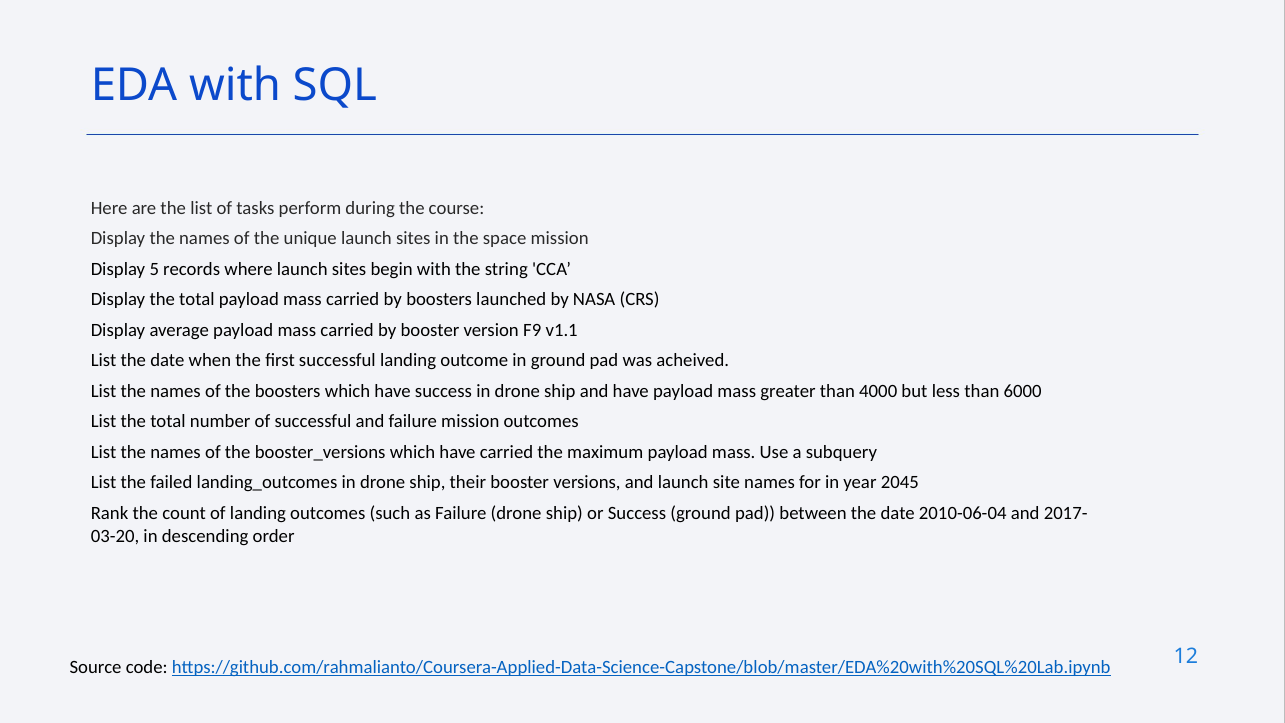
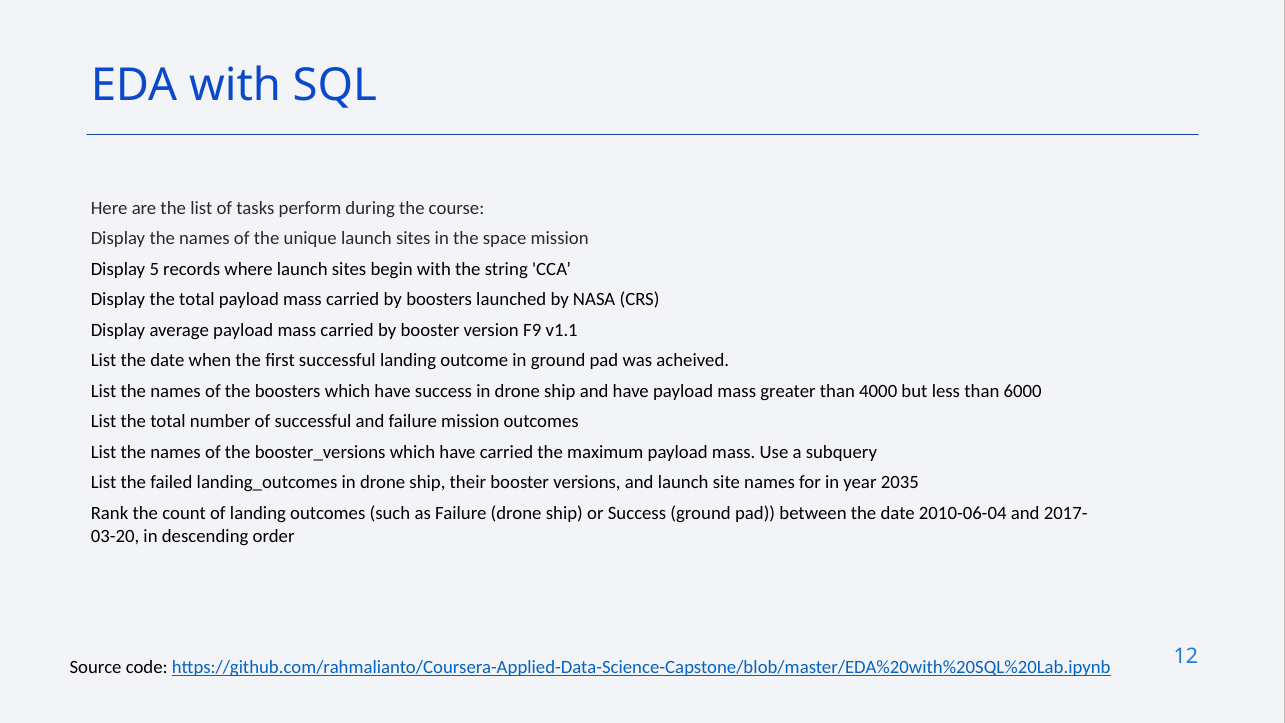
2045: 2045 -> 2035 (900, 483)
